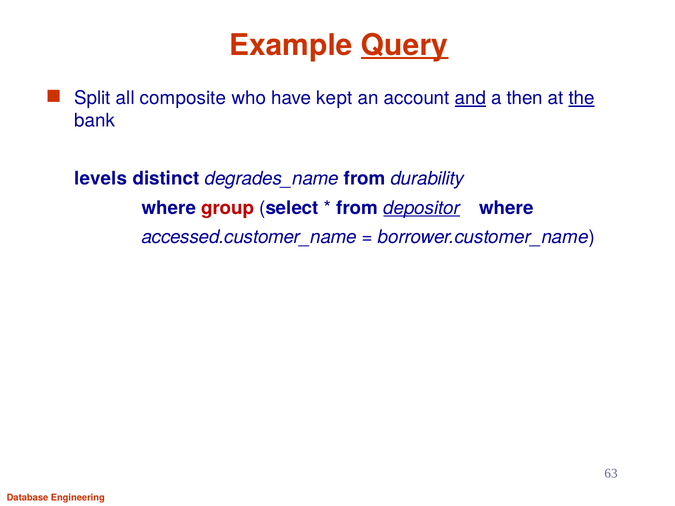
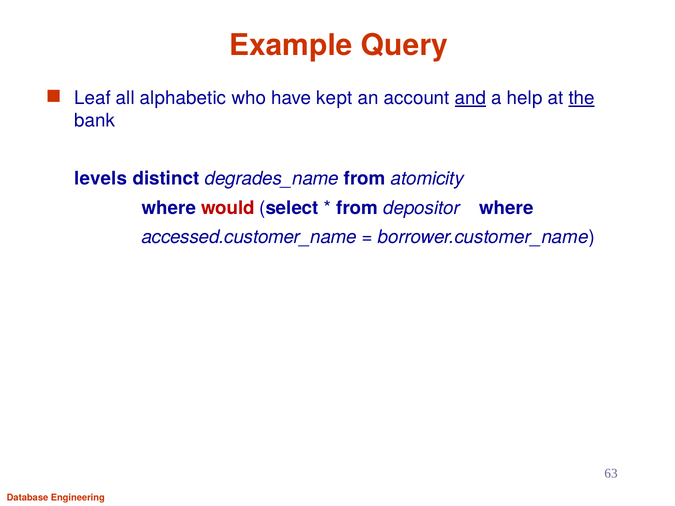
Query underline: present -> none (405, 45)
Split: Split -> Leaf (92, 98)
composite: composite -> alphabetic (183, 98)
then: then -> help (525, 98)
durability: durability -> atomicity (427, 179)
group: group -> would (228, 208)
depositor underline: present -> none (422, 208)
